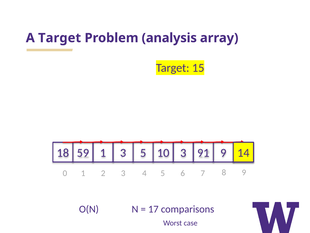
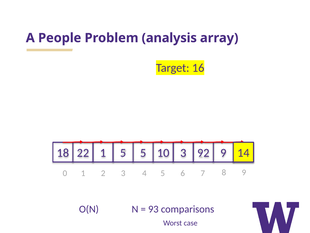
A Target: Target -> People (60, 38)
15: 15 -> 16 (198, 68)
59: 59 -> 22 (83, 153)
1 3: 3 -> 5 (123, 153)
91: 91 -> 92 (203, 153)
17: 17 -> 93 (153, 209)
